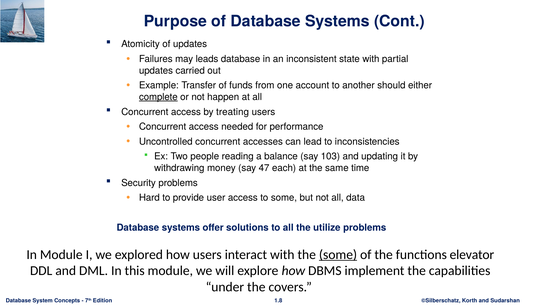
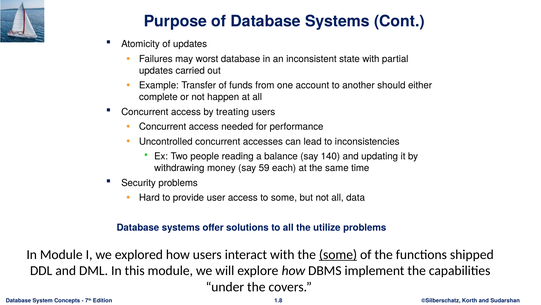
leads: leads -> worst (207, 59)
complete underline: present -> none (158, 97)
103: 103 -> 140 (330, 156)
47: 47 -> 59 (264, 168)
elevator: elevator -> shipped (472, 254)
